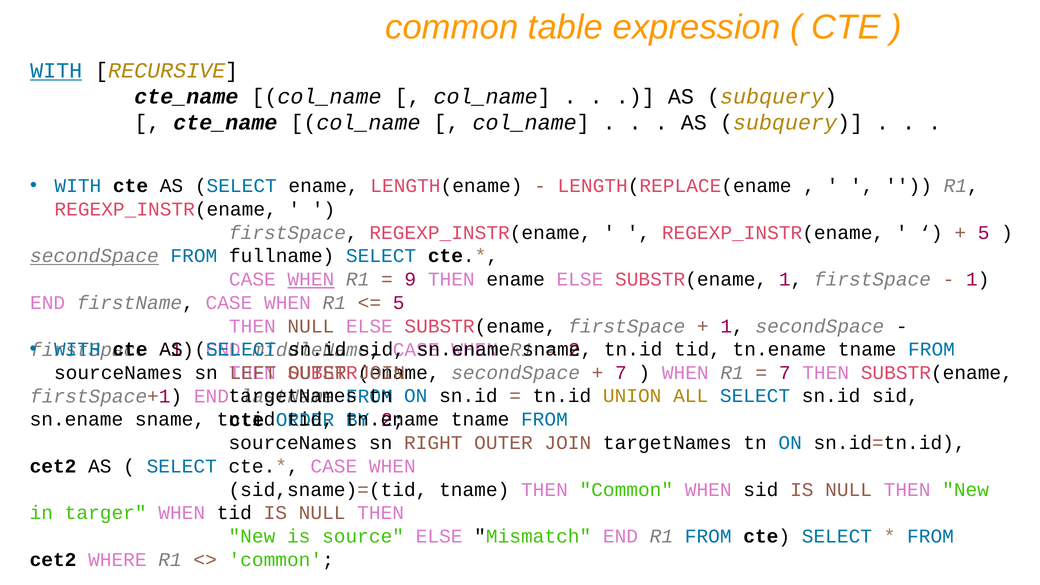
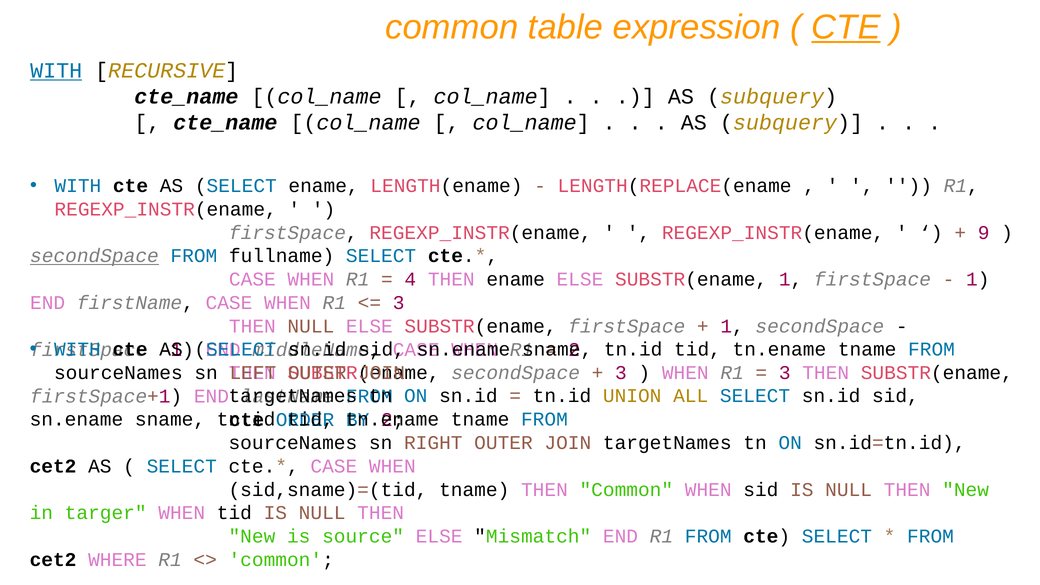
CTE underline: none -> present (846, 27)
5: 5 -> 9 (984, 233)
WHEN underline: present -> none (311, 279)
9: 9 -> 4 (410, 279)
5: 5 -> 3 (399, 303)
7: 7 -> 3 (621, 373)
7: 7 -> 3 (785, 373)
